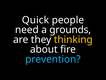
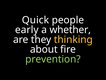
need: need -> early (27, 30)
grounds: grounds -> whether (70, 30)
prevention colour: light blue -> light green (53, 59)
